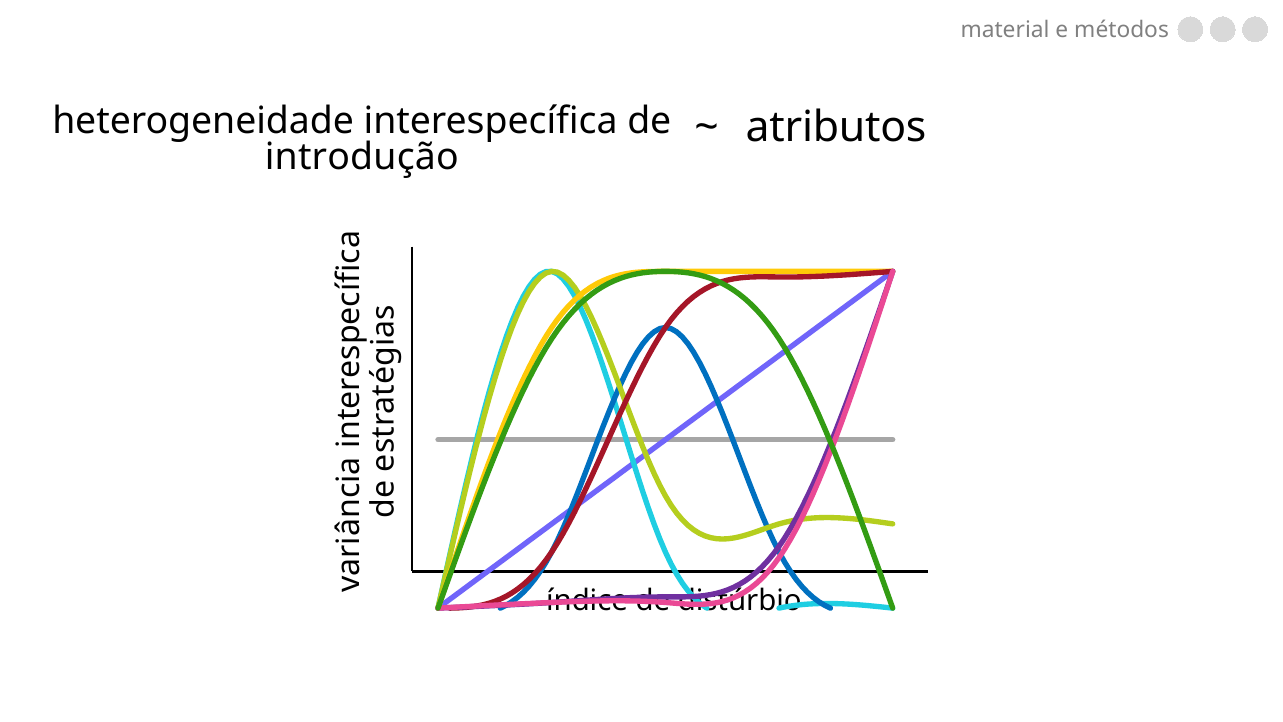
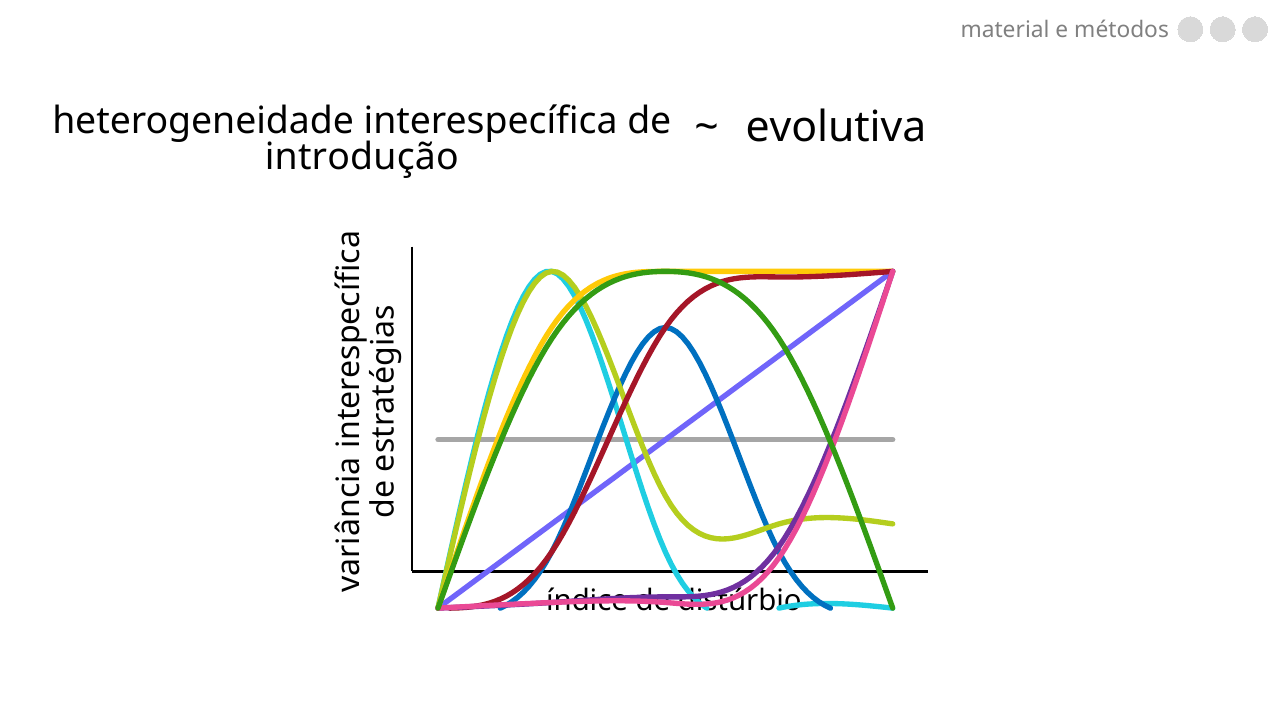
atributos: atributos -> evolutiva (836, 127)
